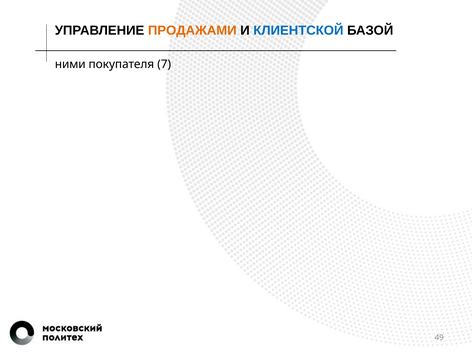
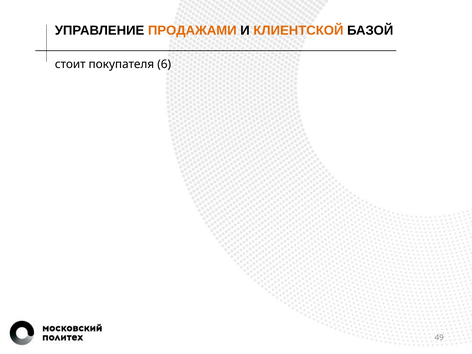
КЛИЕНТСКОЙ colour: blue -> orange (298, 31)
ними: ними -> стоит (70, 64)
7: 7 -> 6 (164, 64)
